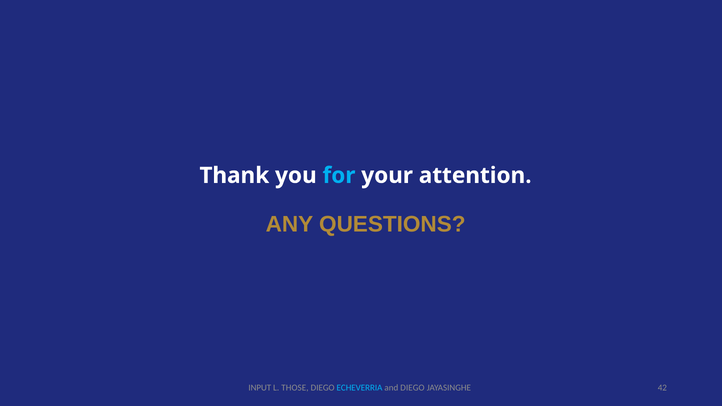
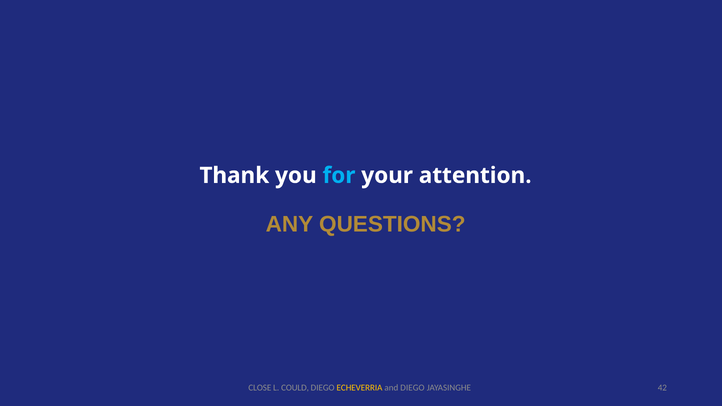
INPUT: INPUT -> CLOSE (260, 388)
THOSE: THOSE -> COULD (295, 388)
ECHEVERRIA colour: light blue -> yellow (360, 388)
